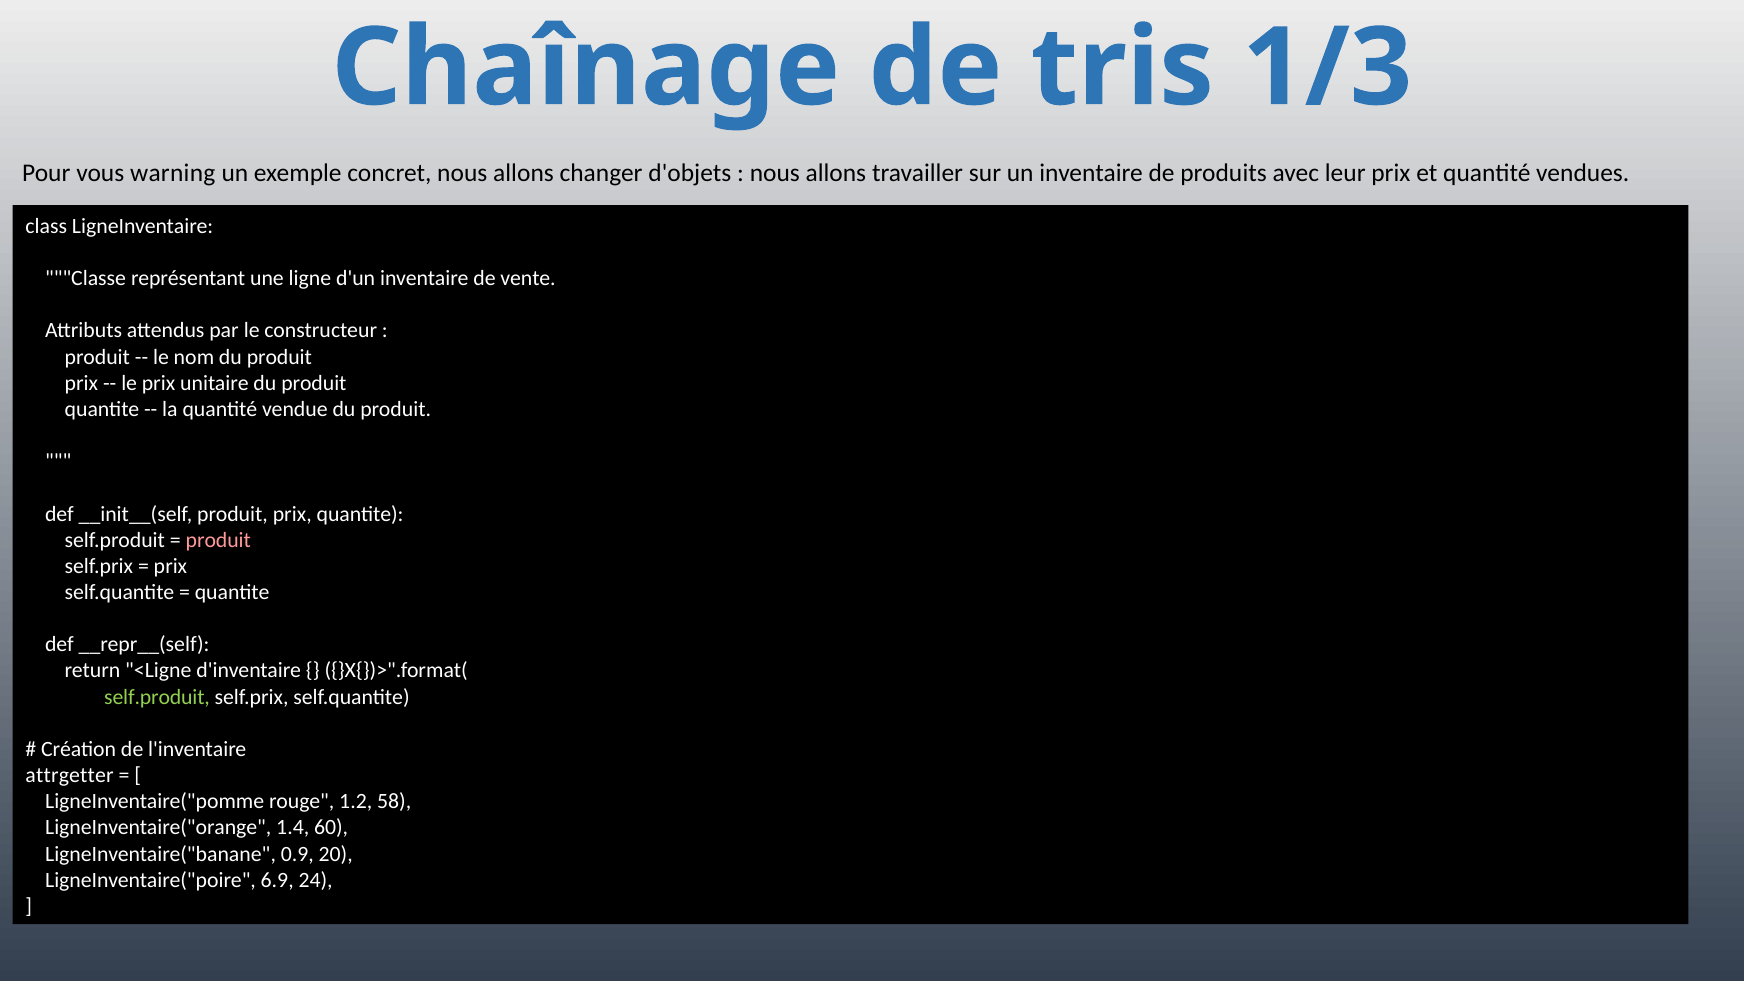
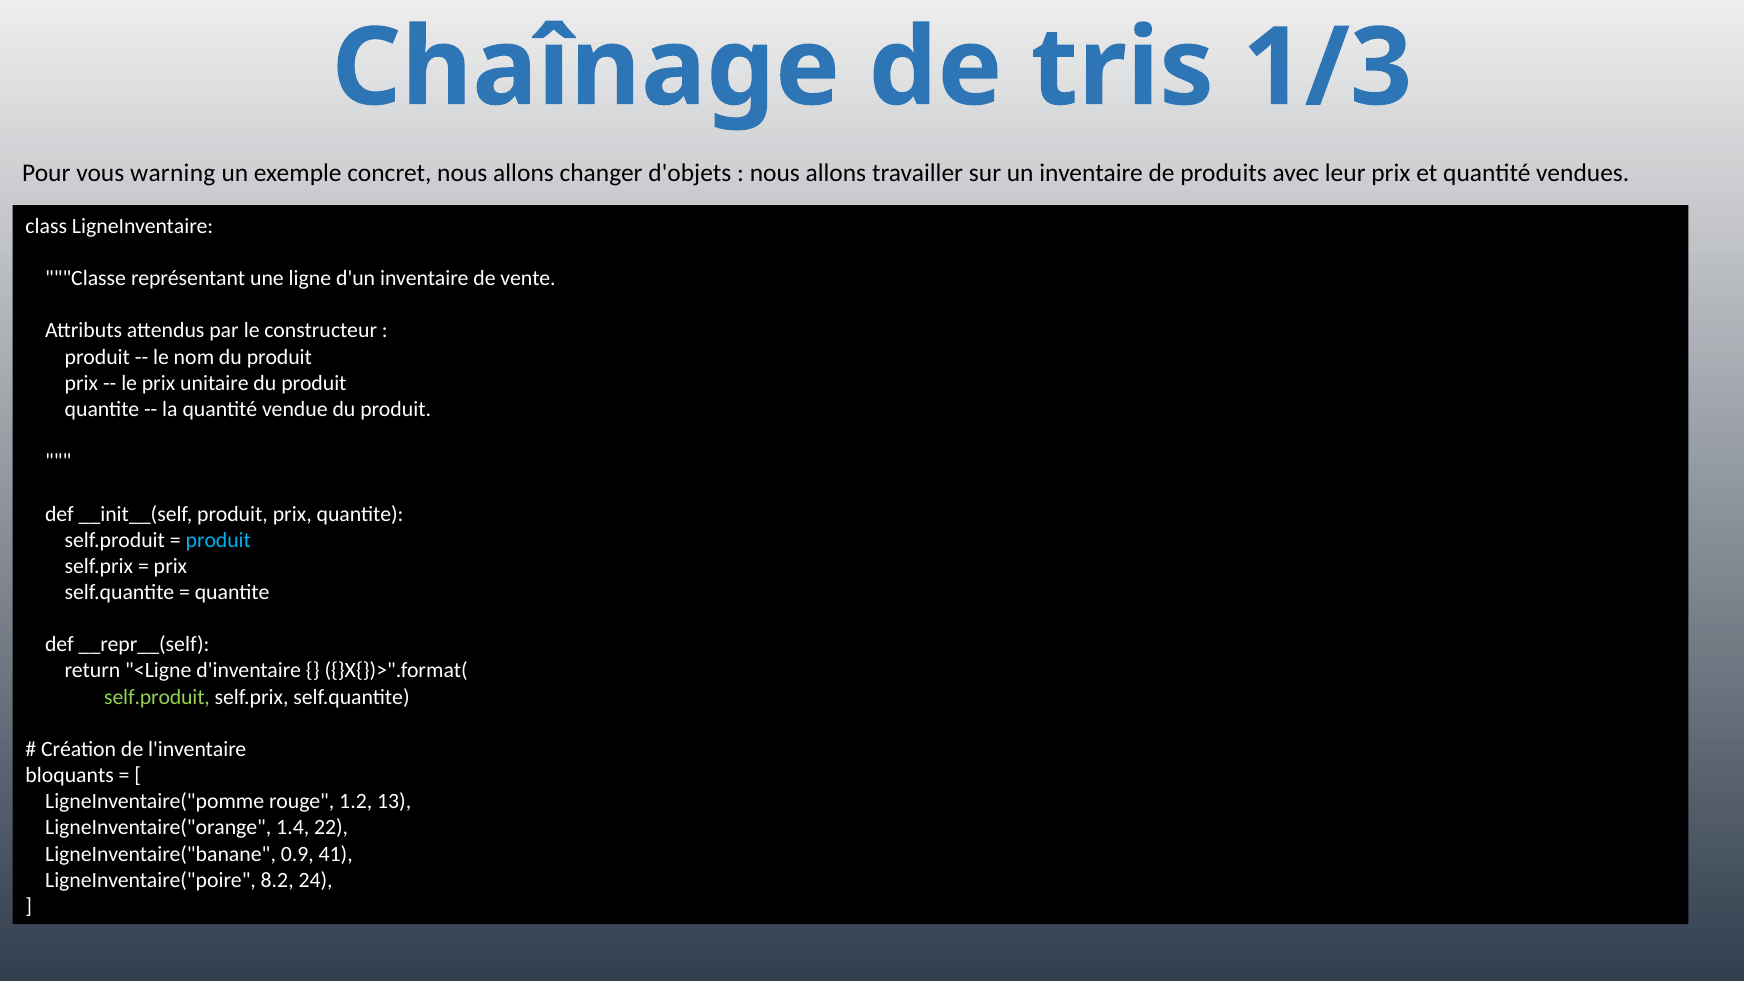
produit colour: pink -> light blue (218, 540)
attrgetter: attrgetter -> bloquants (70, 775)
58: 58 -> 13 (394, 802)
60: 60 -> 22 (331, 828)
20: 20 -> 41 (336, 854)
6.9: 6.9 -> 8.2 (277, 880)
